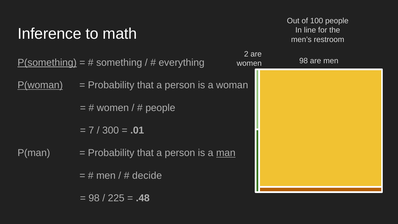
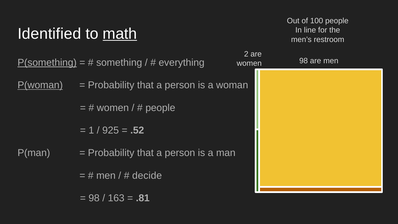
Inference: Inference -> Identified (49, 34)
math underline: none -> present (120, 34)
7: 7 -> 1 (91, 130)
300: 300 -> 925 (111, 130)
.01: .01 -> .52 (137, 130)
man underline: present -> none (226, 153)
225: 225 -> 163 (116, 198)
.48: .48 -> .81 (143, 198)
